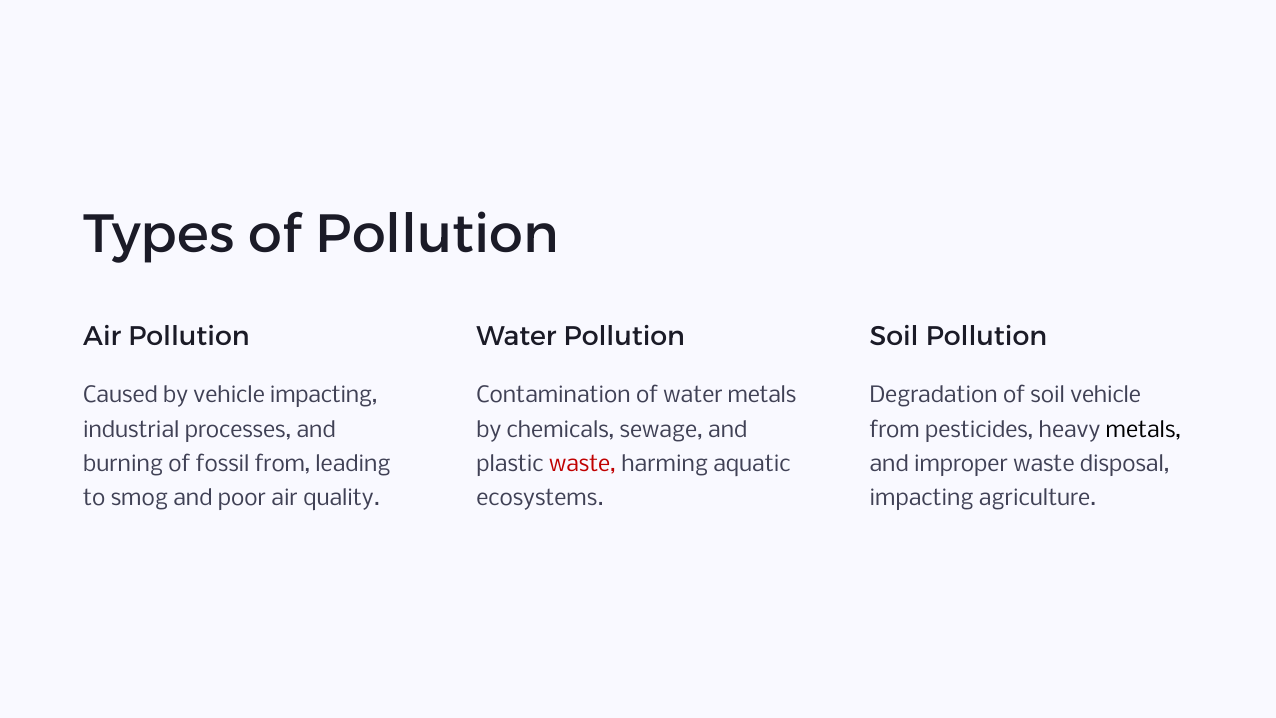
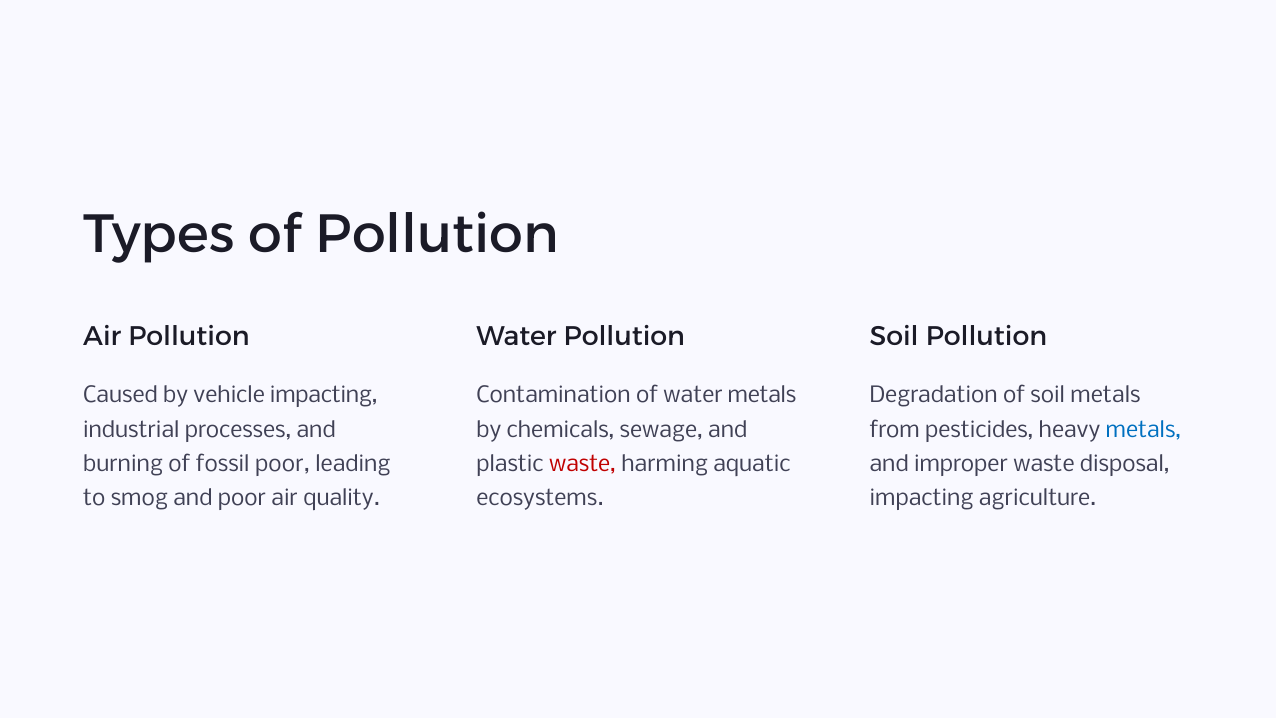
soil vehicle: vehicle -> metals (1105, 395)
metals colour: black -> blue (1143, 430)
fossil from: from -> poor (282, 464)
